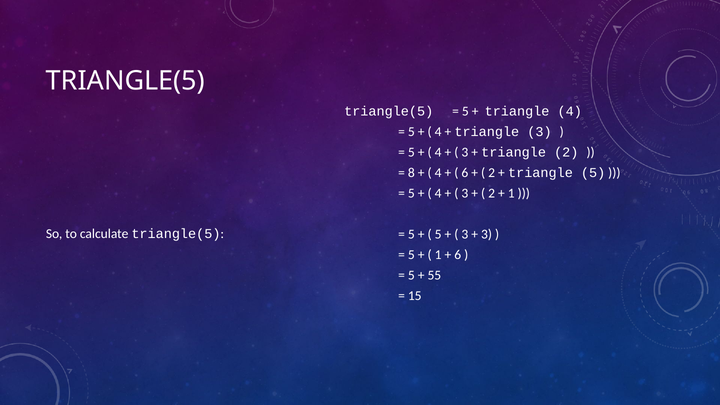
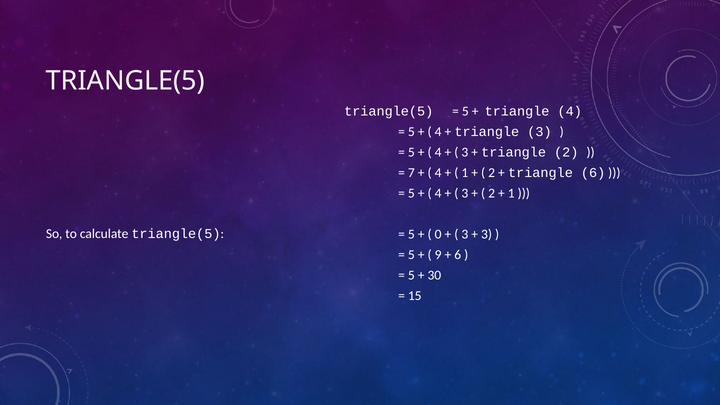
8: 8 -> 7 (411, 173)
6: 6 -> 1 (465, 173)
triangle 5: 5 -> 6 (593, 173)
5: 5 -> 0 (438, 234)
1: 1 -> 9 (438, 255)
55: 55 -> 30 (434, 275)
